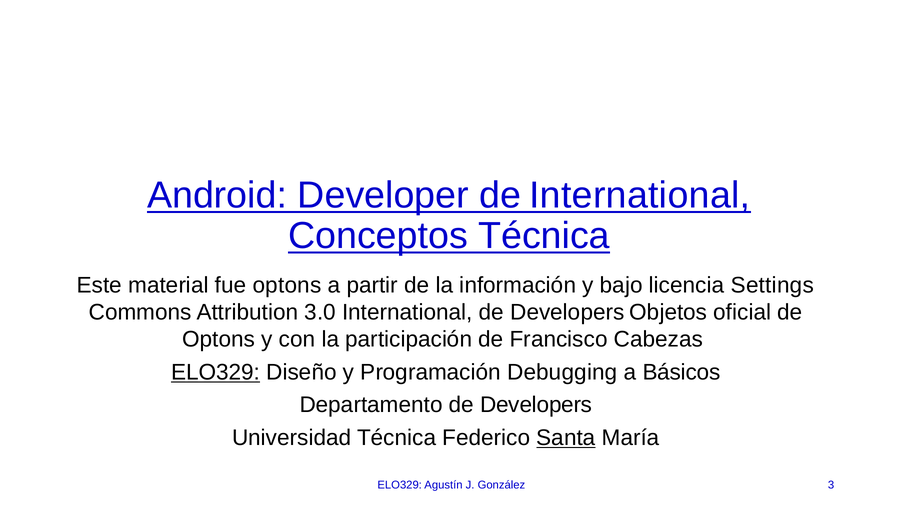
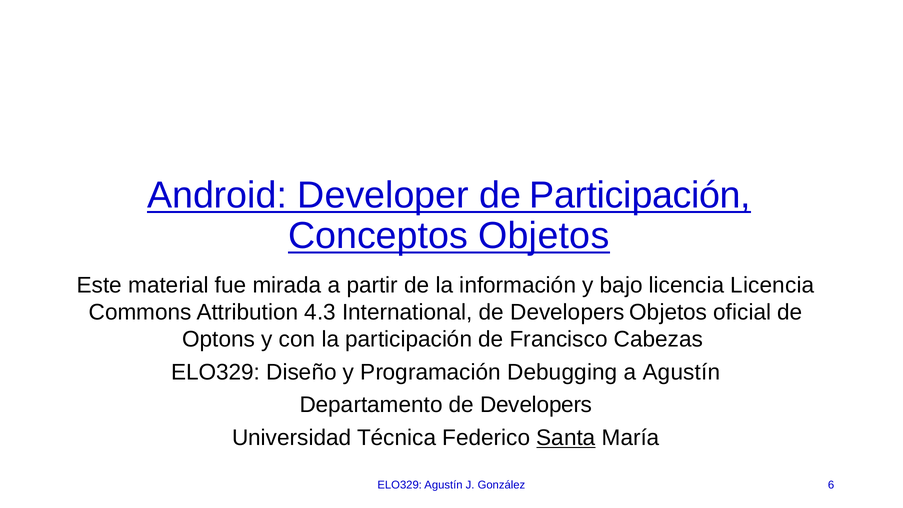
de International: International -> Participación (640, 195)
Conceptos Técnica: Técnica -> Objetos (544, 236)
fue optons: optons -> mirada (287, 285)
licencia Settings: Settings -> Licencia (772, 285)
3.0: 3.0 -> 4.3 (320, 312)
ELO329 underline: present -> none (216, 372)
a Básicos: Básicos -> Agustín (681, 372)
3: 3 -> 6 (831, 485)
